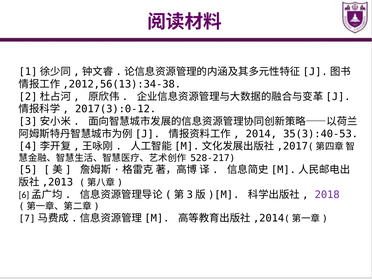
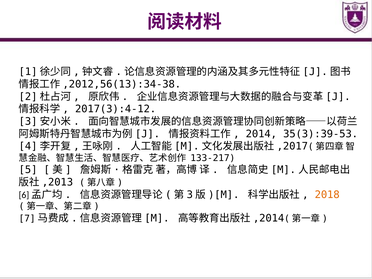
2017(3):0-12: 2017(3):0-12 -> 2017(3):4-12 (116, 109)
35(3):40-53: 35(3):40-53 -> 35(3):39-53 (321, 134)
528-217: 528-217 -> 133-217 (213, 158)
2018 colour: purple -> orange (327, 195)
